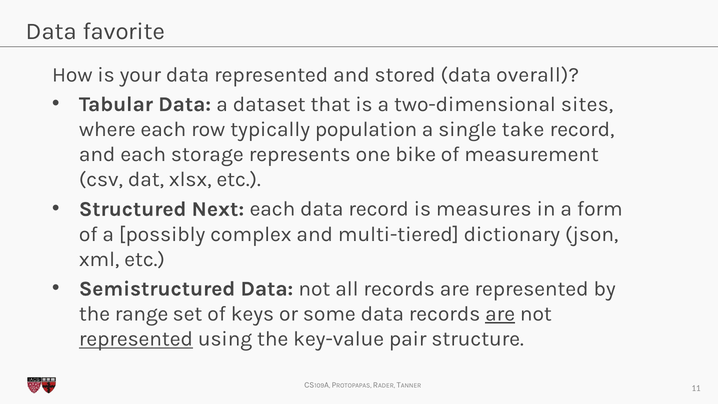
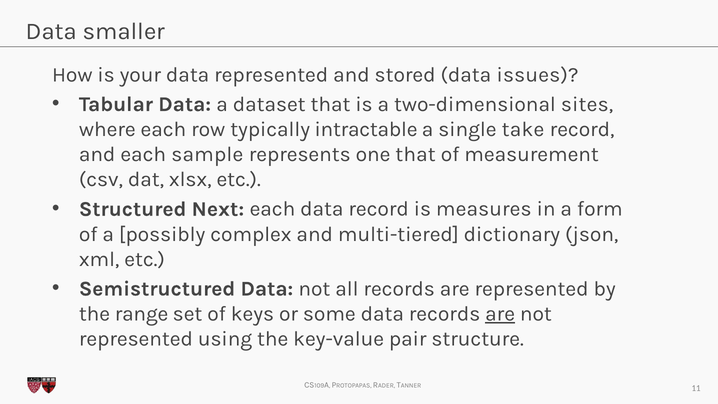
favorite: favorite -> smaller (124, 31)
overall: overall -> issues (538, 75)
population: population -> intractable (366, 129)
storage: storage -> sample (207, 154)
one bike: bike -> that (416, 154)
represented underline: present -> none (136, 339)
